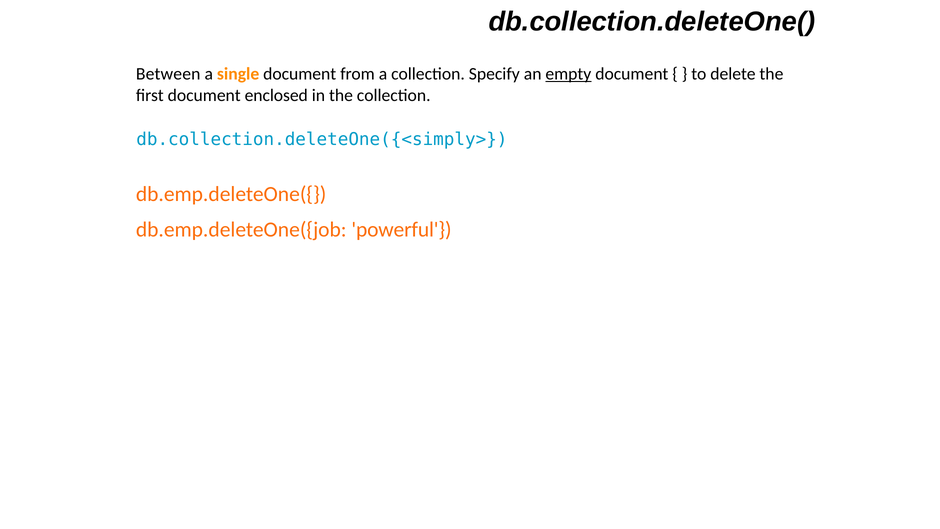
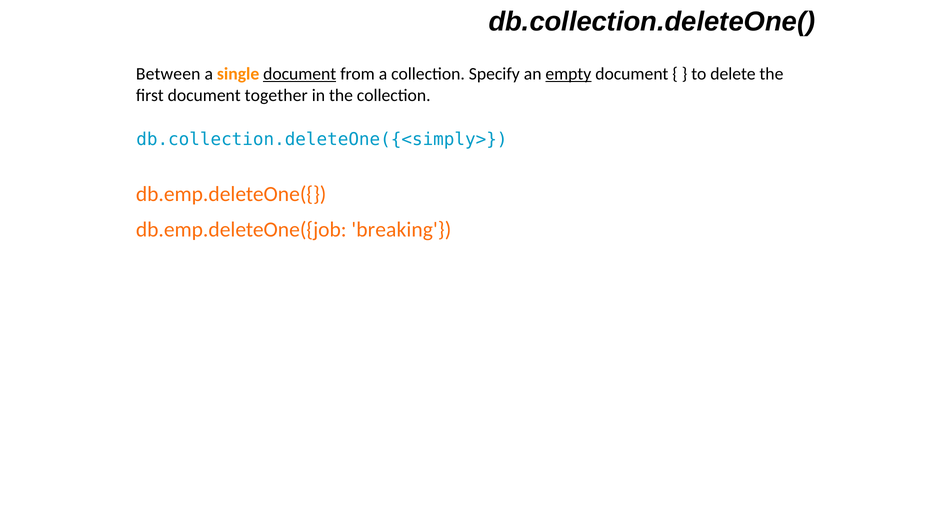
document underline: none -> present (300, 74)
enclosed: enclosed -> together (276, 95)
powerful: powerful -> breaking (401, 229)
